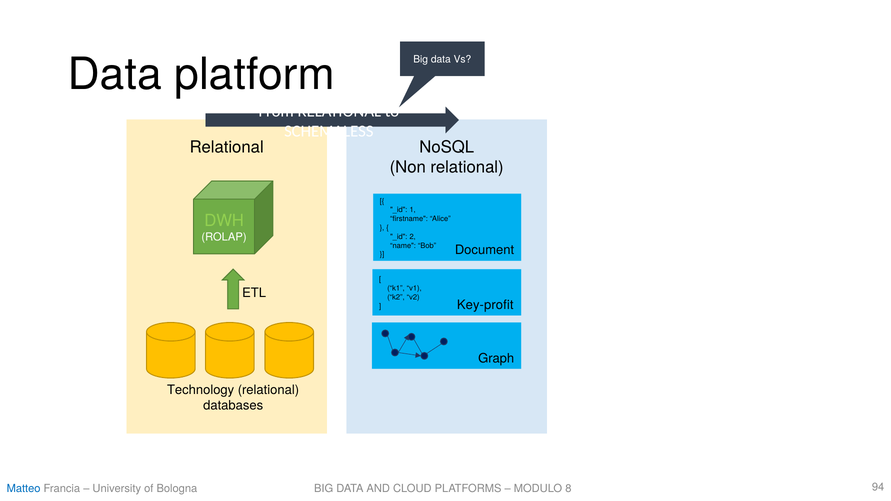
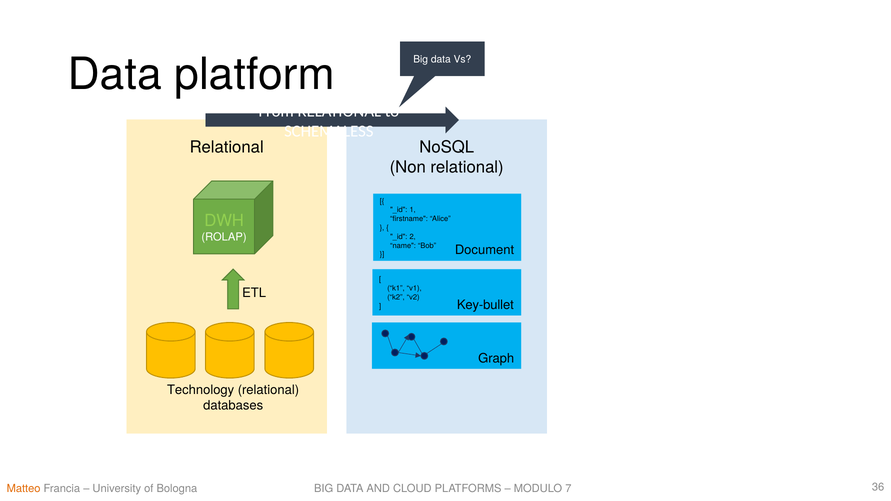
Key-profit: Key-profit -> Key-bullet (485, 305)
Matteo colour: blue -> orange (24, 489)
8: 8 -> 7 (568, 489)
94: 94 -> 36 (878, 487)
